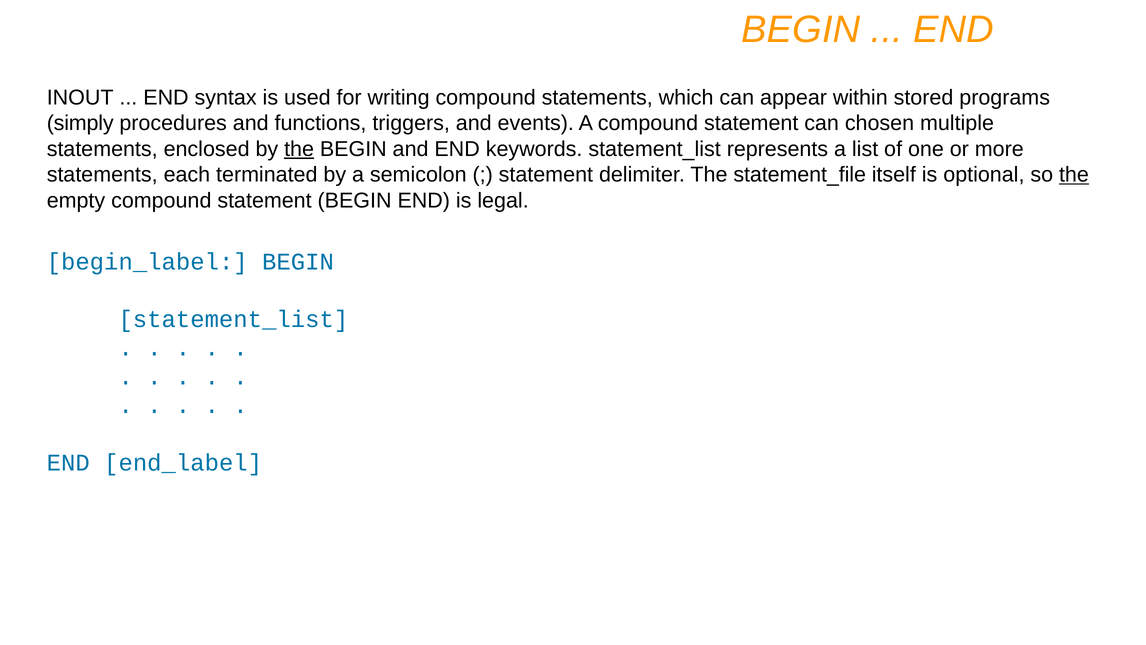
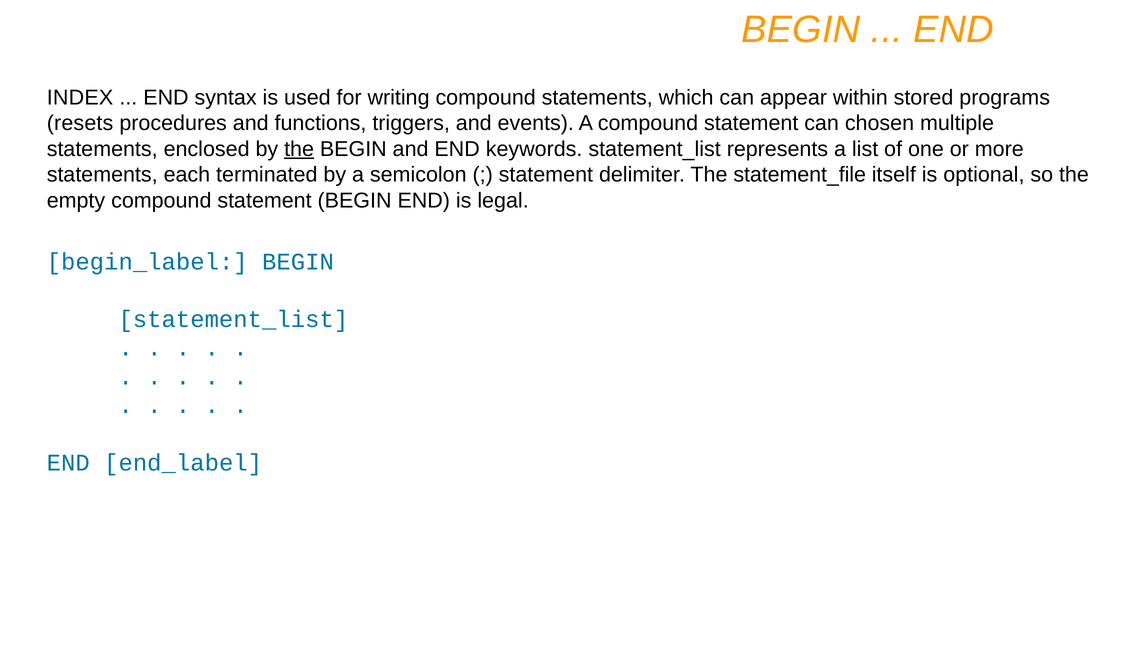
INOUT: INOUT -> INDEX (80, 97)
simply: simply -> resets (80, 123)
the underline: present -> none (1074, 175)
